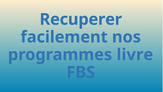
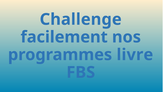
Recuperer: Recuperer -> Challenge (81, 19)
